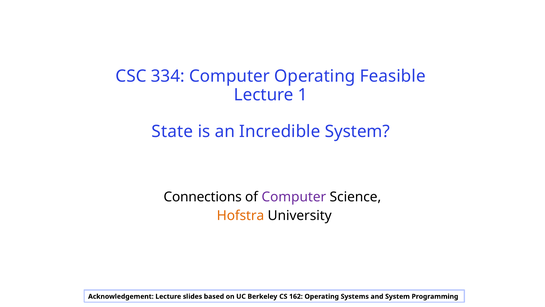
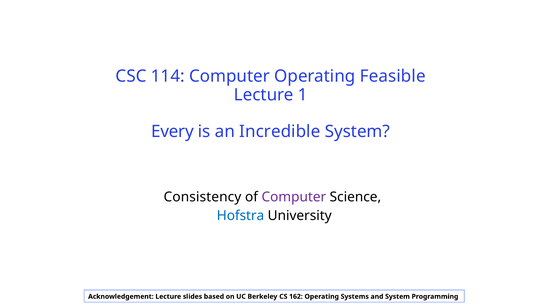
334: 334 -> 114 (168, 76)
State: State -> Every (172, 131)
Connections: Connections -> Consistency (202, 197)
Hofstra colour: orange -> blue (240, 215)
